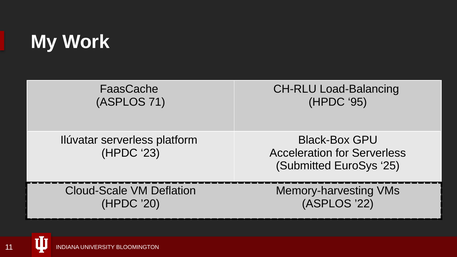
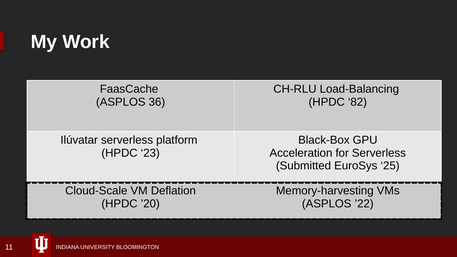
71: 71 -> 36 (157, 102)
95: 95 -> 82 (357, 102)
